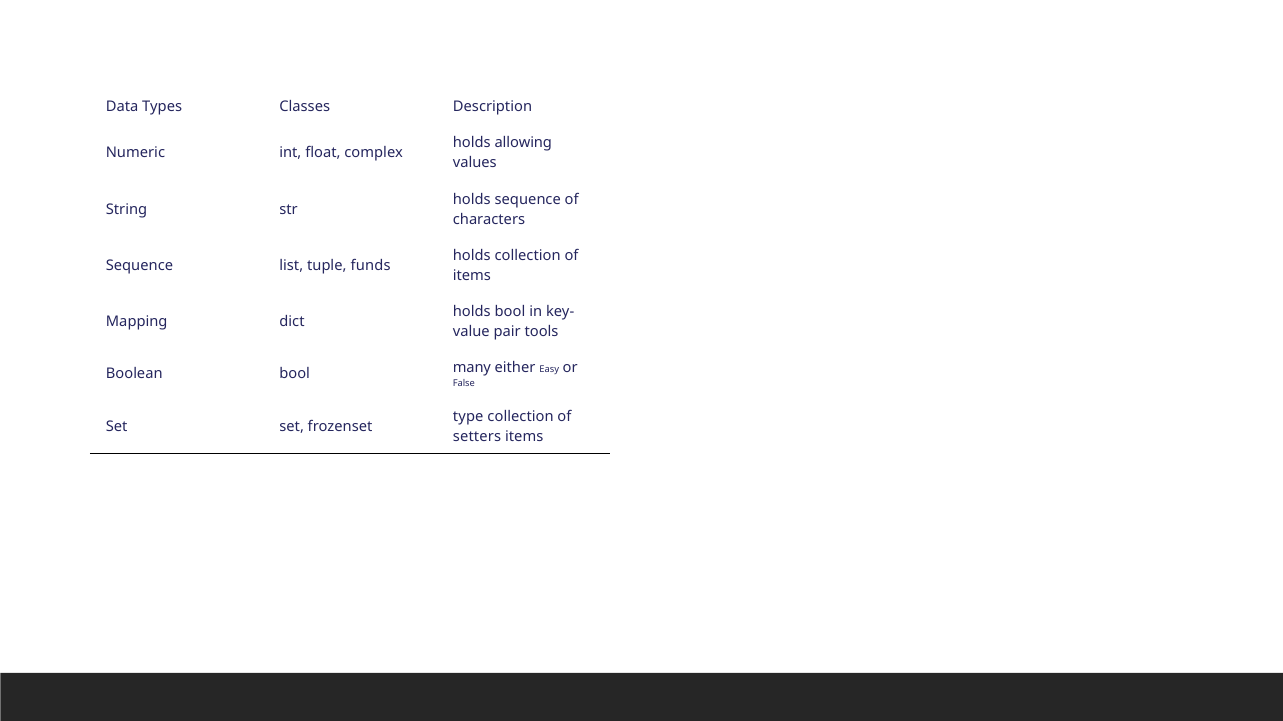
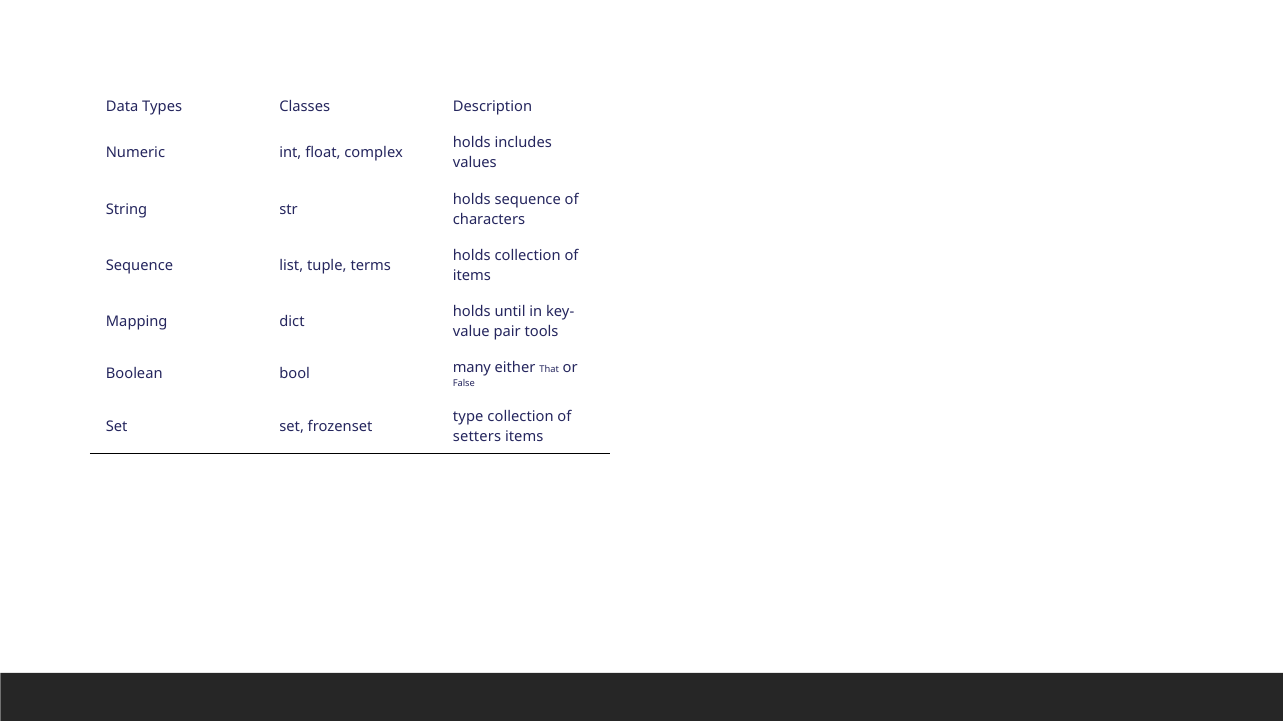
allowing: allowing -> includes (523, 143)
funds: funds -> terms (371, 266)
holds bool: bool -> until (510, 312)
Easy: Easy -> That (549, 370)
